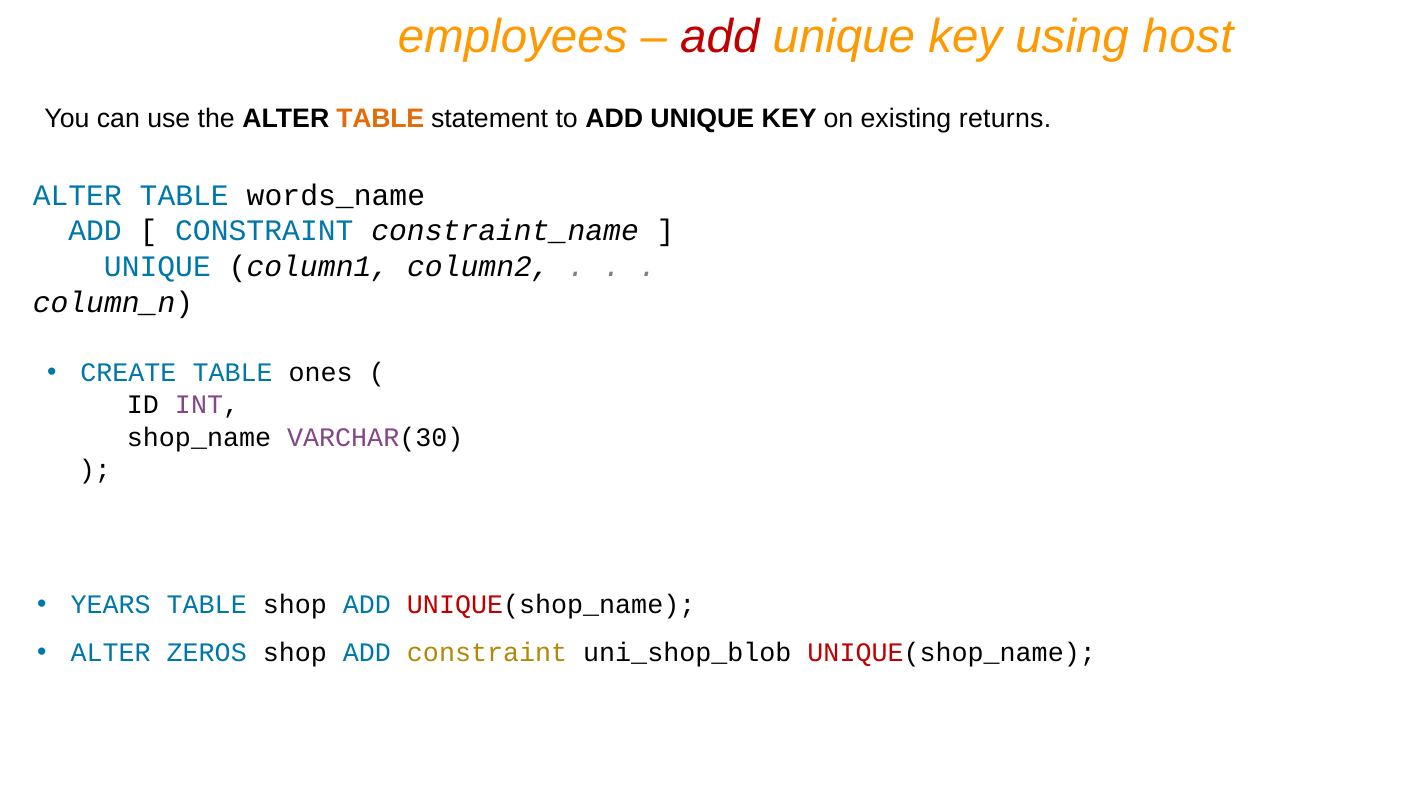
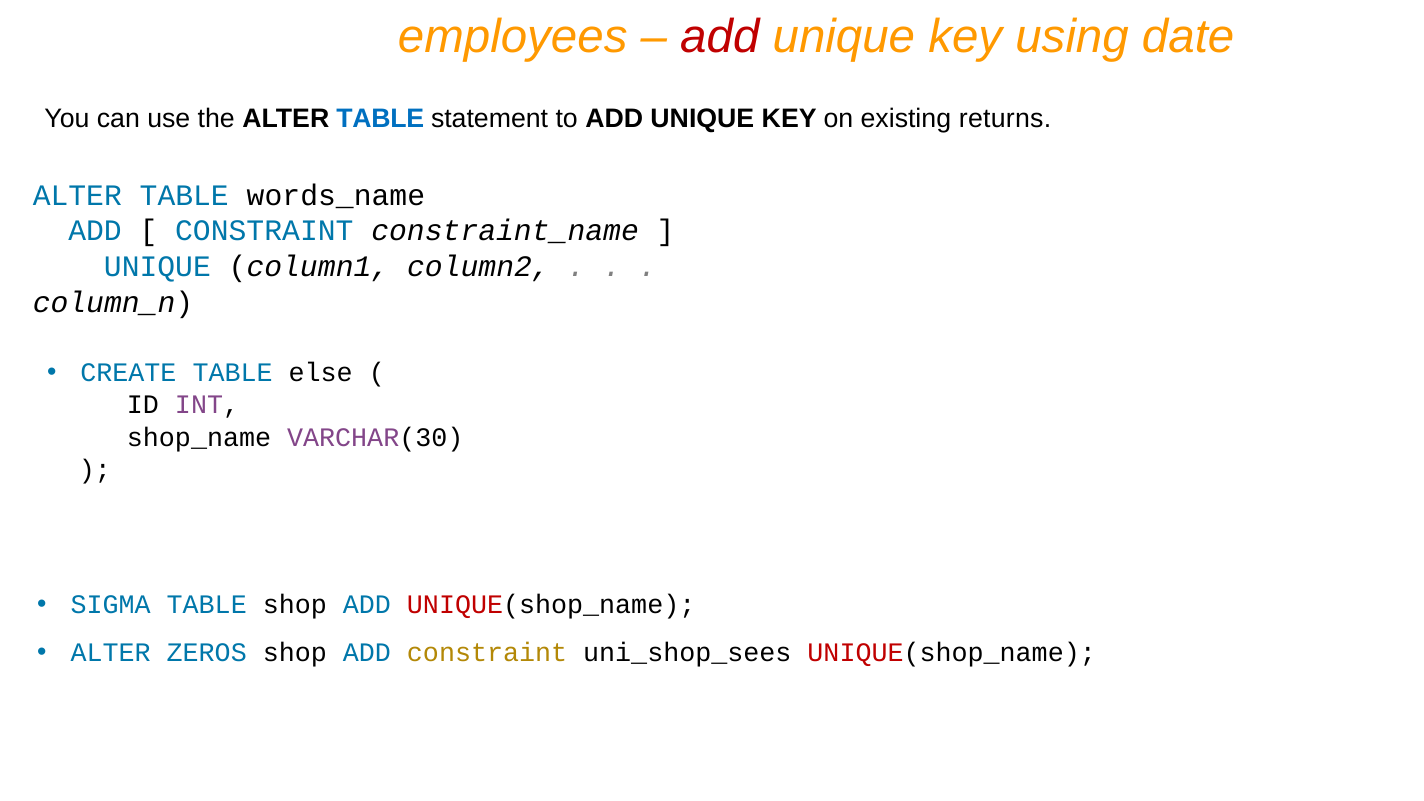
host: host -> date (1188, 37)
TABLE colour: orange -> blue (380, 119)
ones: ones -> else (321, 373)
YEARS: YEARS -> SIGMA (111, 605)
uni_shop_blob: uni_shop_blob -> uni_shop_sees (687, 653)
